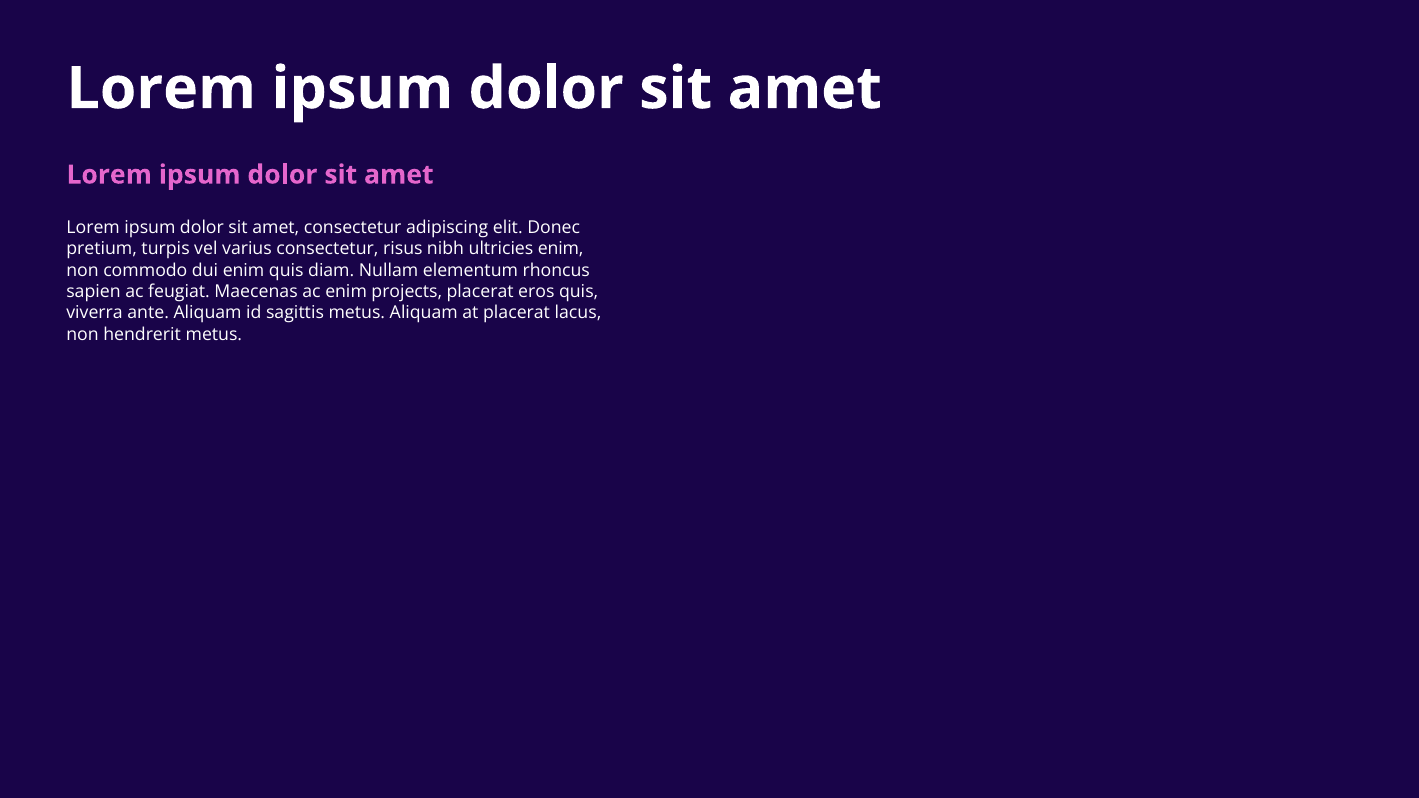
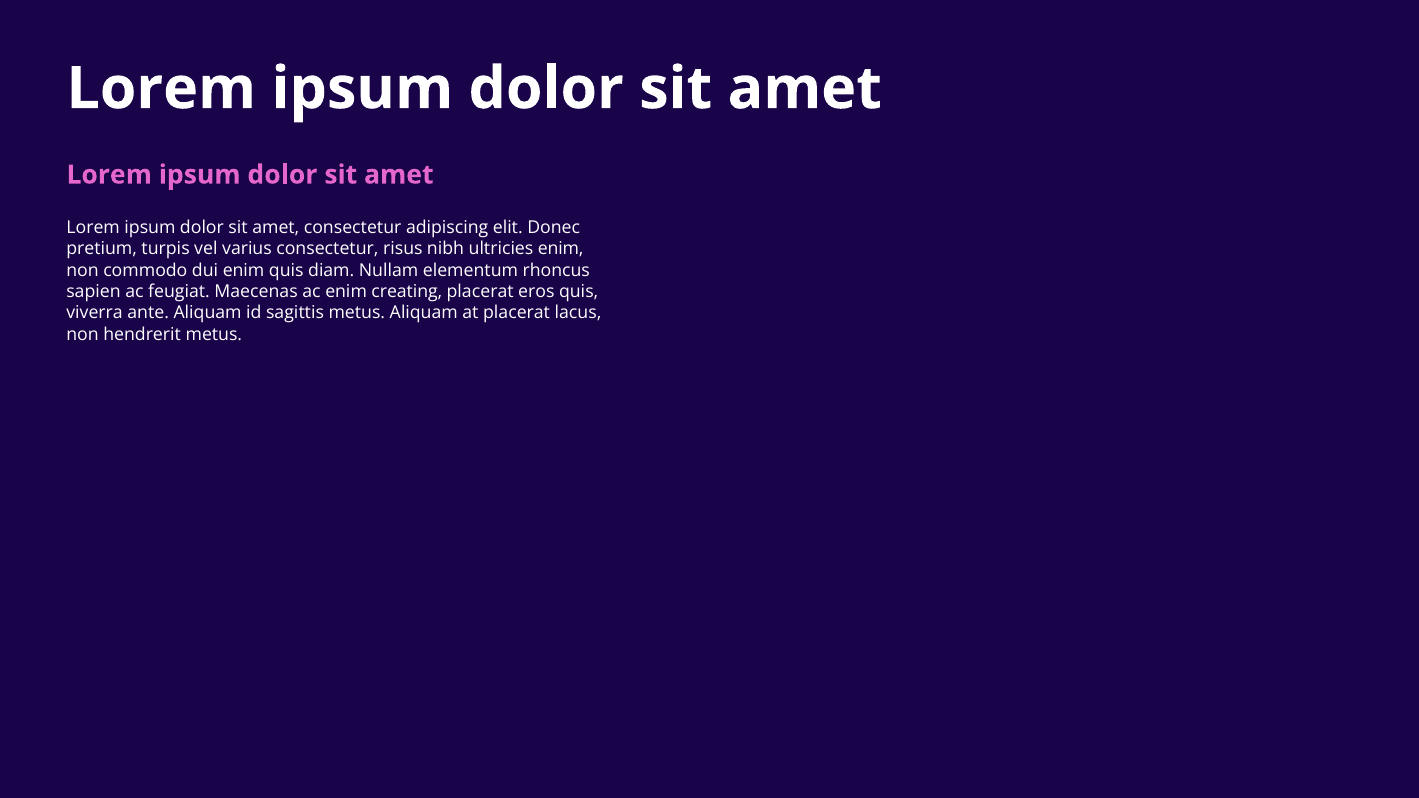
projects: projects -> creating (407, 292)
